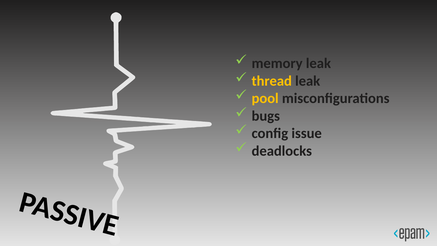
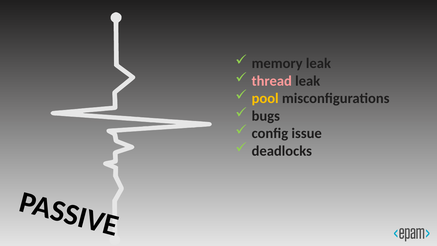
thread colour: yellow -> pink (272, 81)
